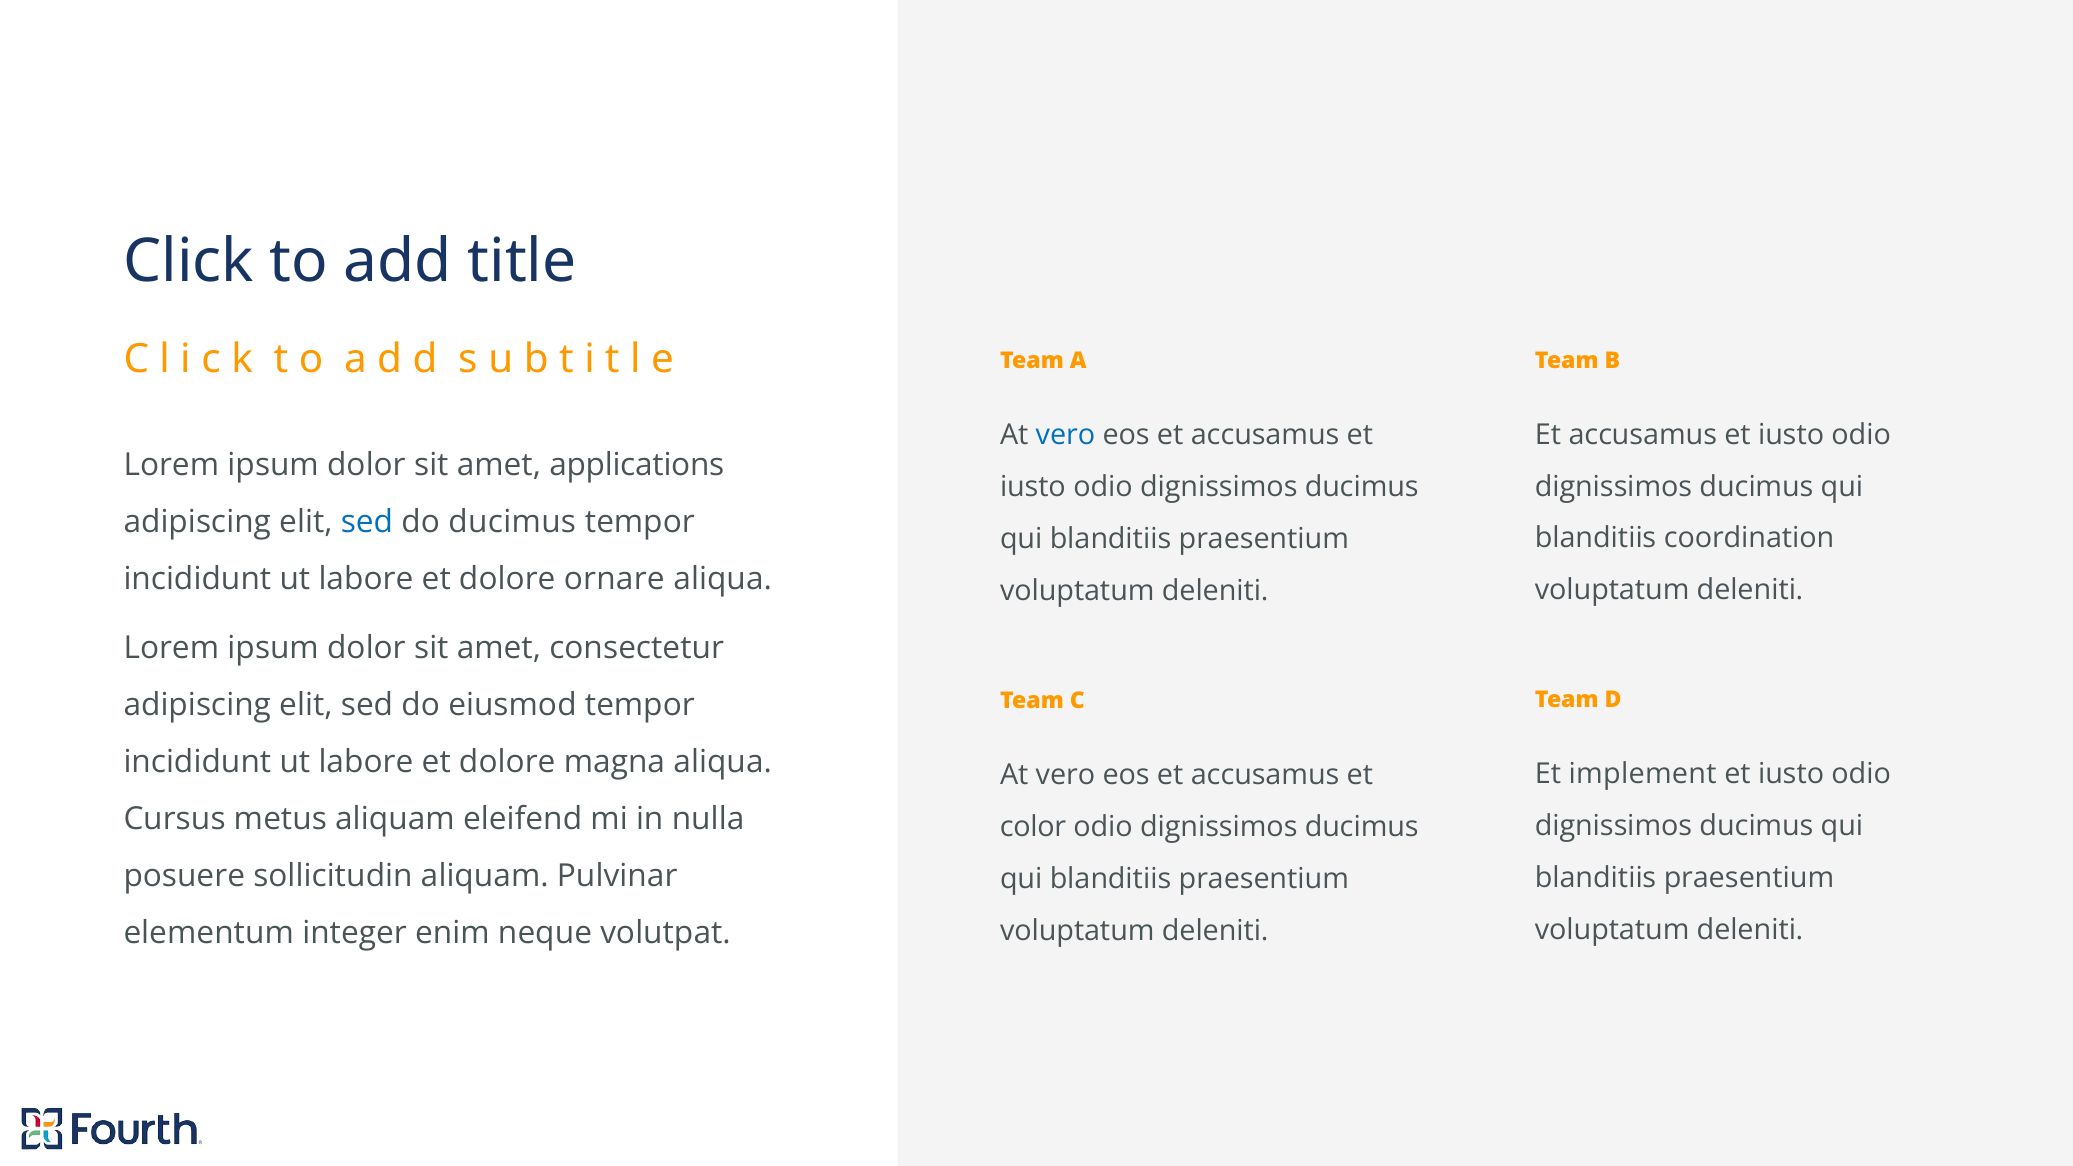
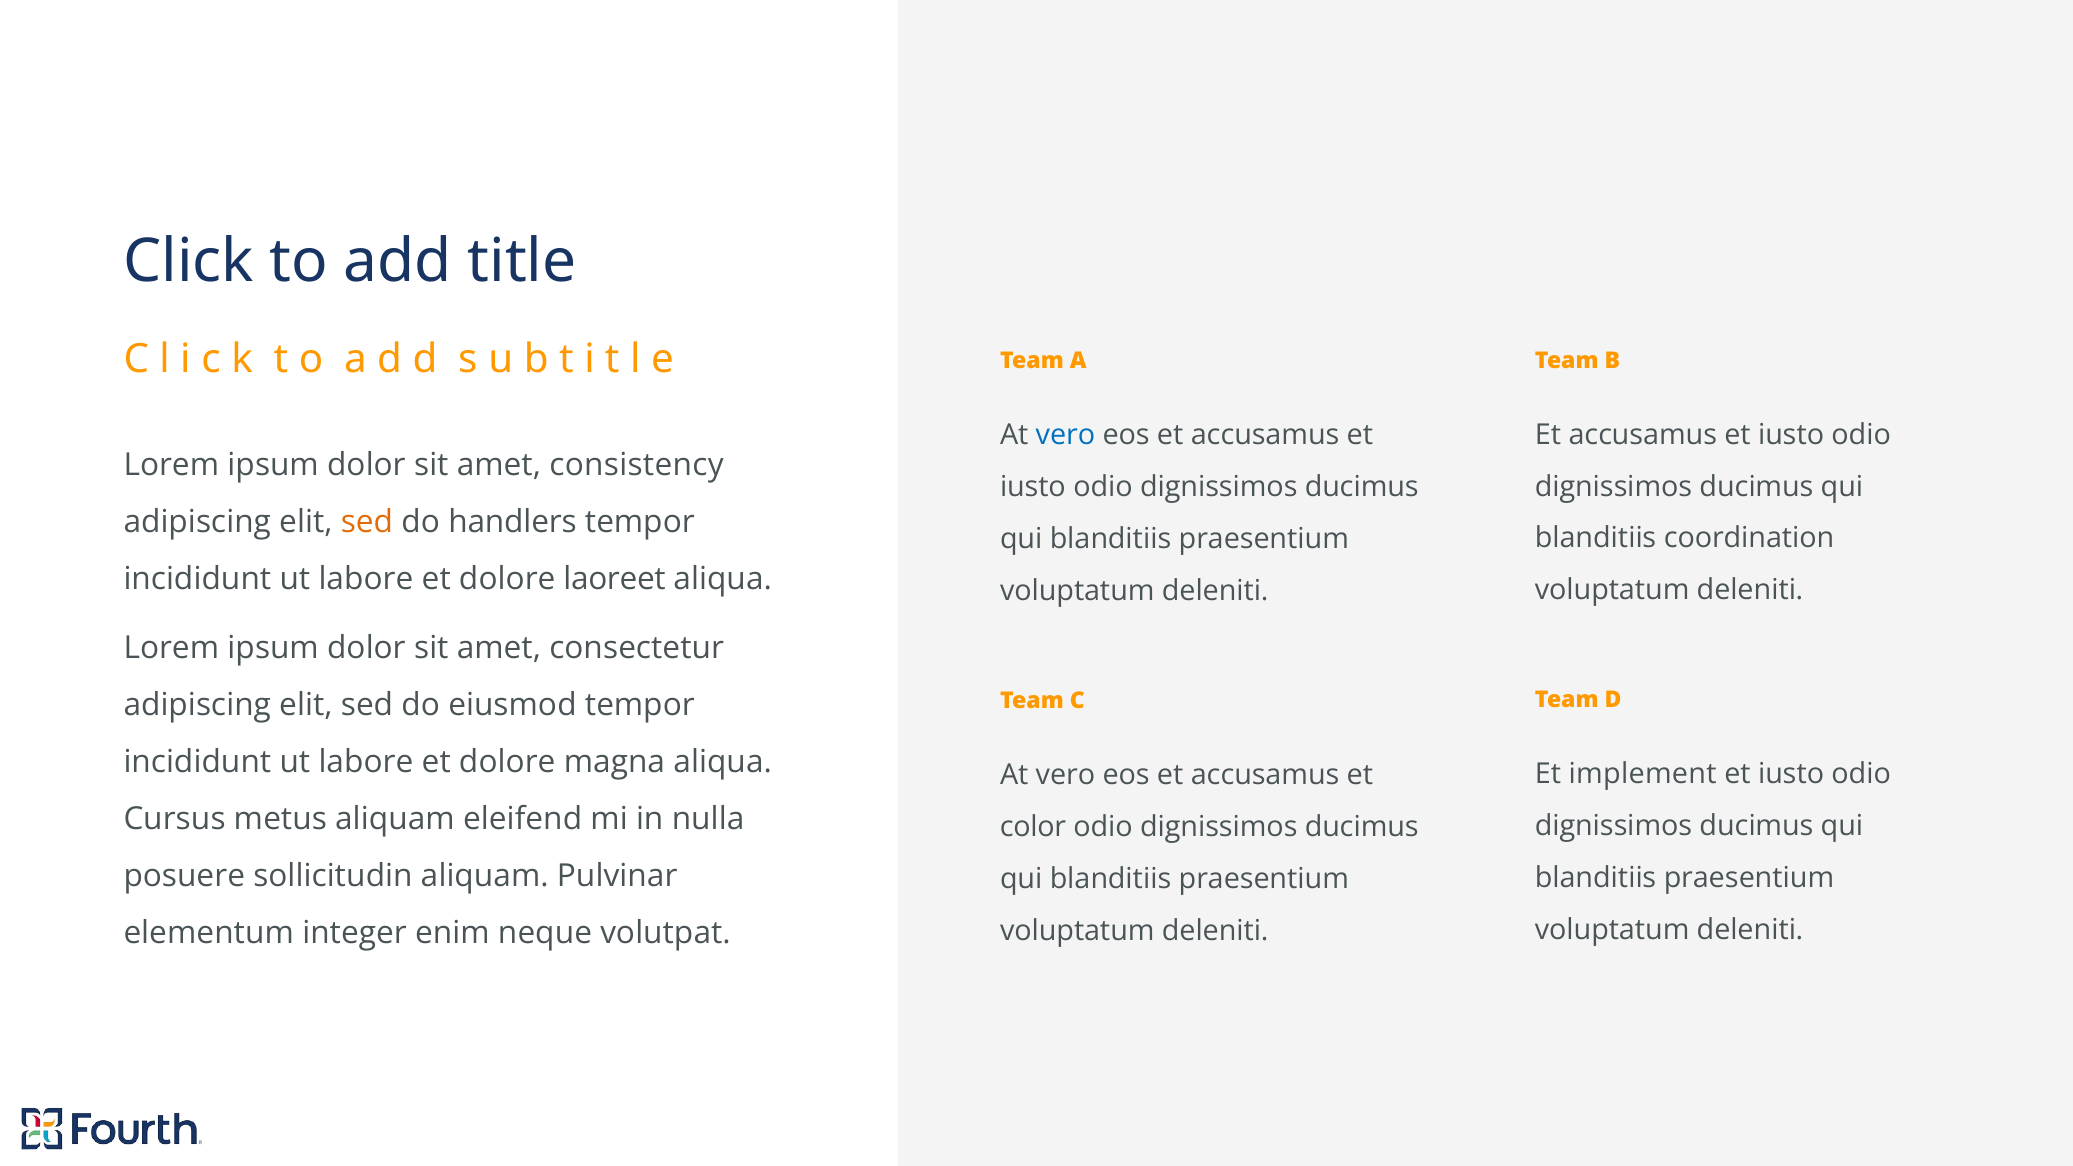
applications: applications -> consistency (636, 465)
sed colour: blue -> orange (367, 522)
do ducimus: ducimus -> handlers (512, 522)
ornare: ornare -> laoreet (615, 580)
